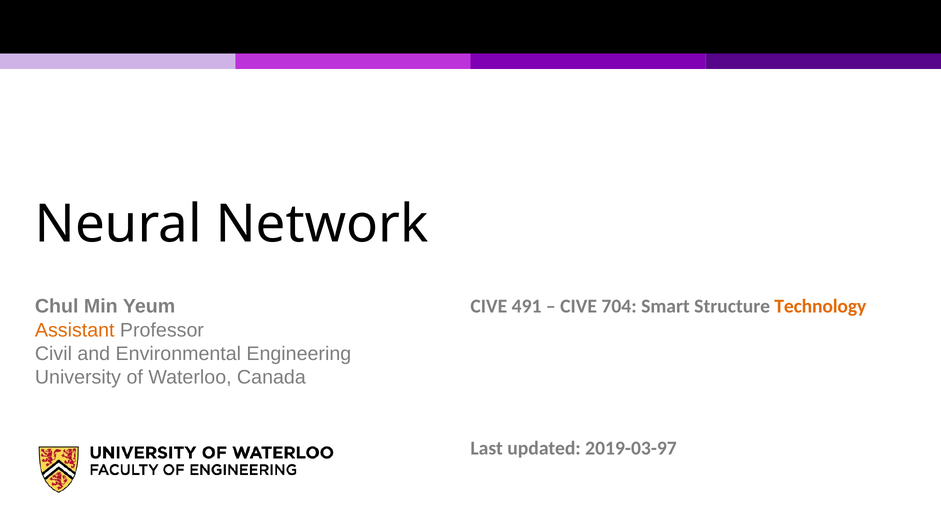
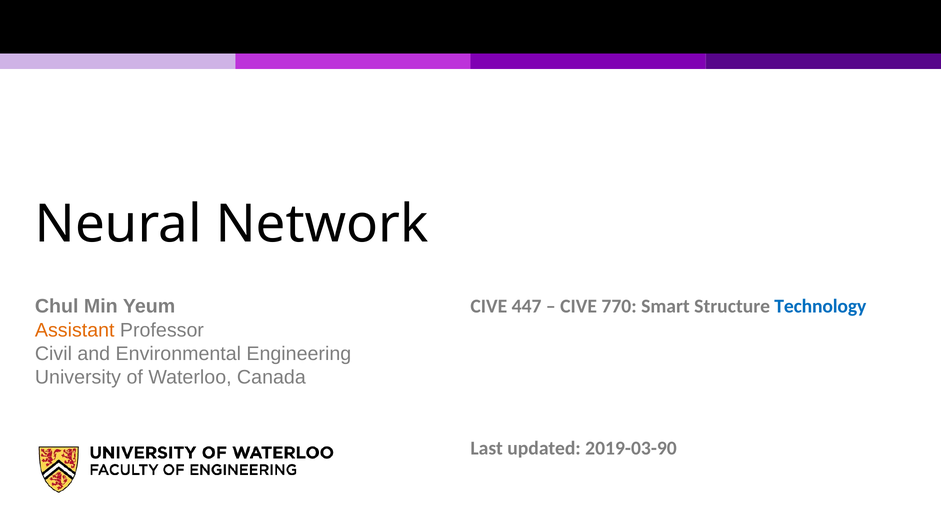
491: 491 -> 447 (527, 307)
704: 704 -> 770 (619, 307)
Technology colour: orange -> blue (820, 307)
2019-03-97: 2019-03-97 -> 2019-03-90 (631, 449)
